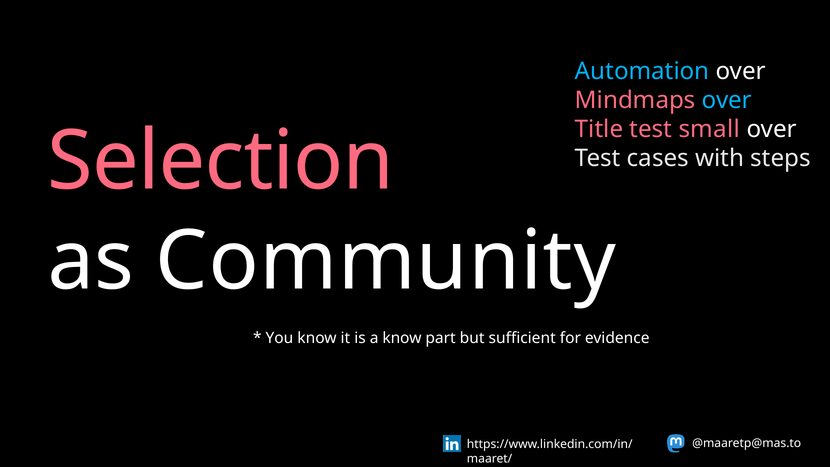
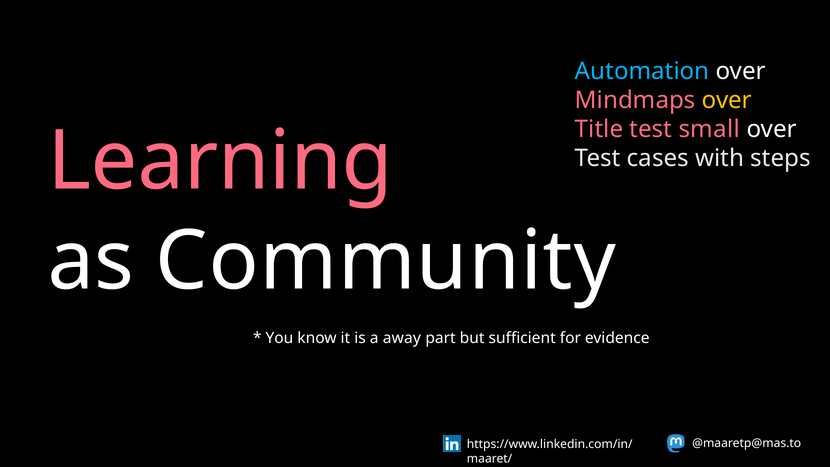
over colour: light blue -> yellow (727, 100)
Selection: Selection -> Learning (220, 162)
a know: know -> away (402, 338)
